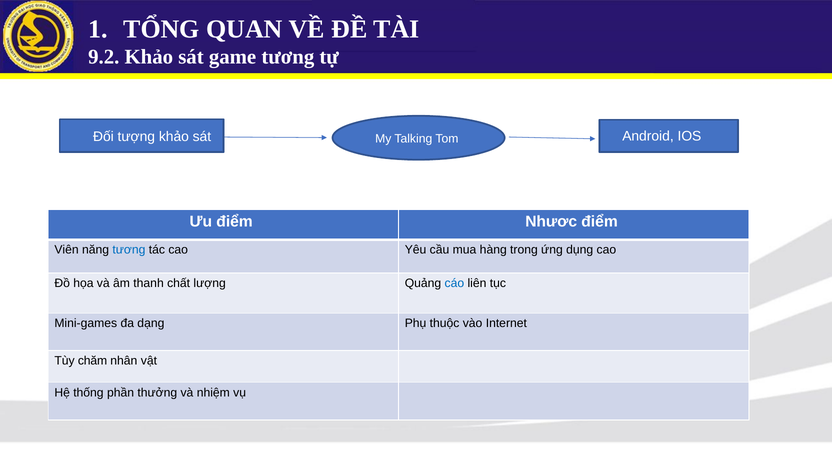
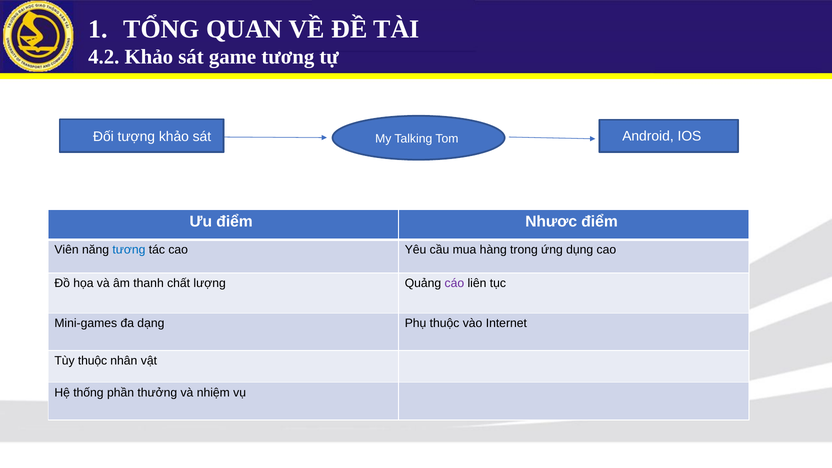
9.2: 9.2 -> 4.2 (104, 57)
cáo colour: blue -> purple (454, 283)
Tùy chăm: chăm -> thuộc (93, 361)
